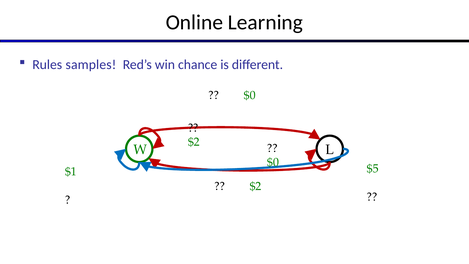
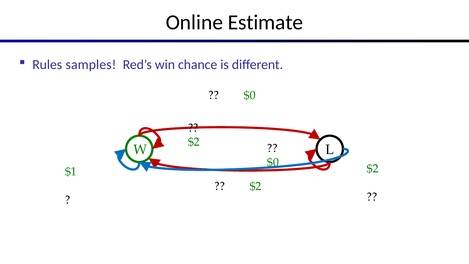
Learning: Learning -> Estimate (266, 23)
$5: $5 -> $2 (373, 169)
